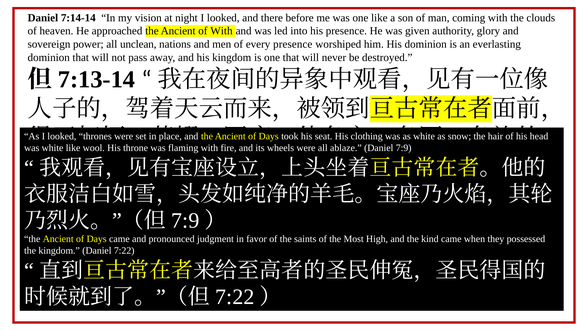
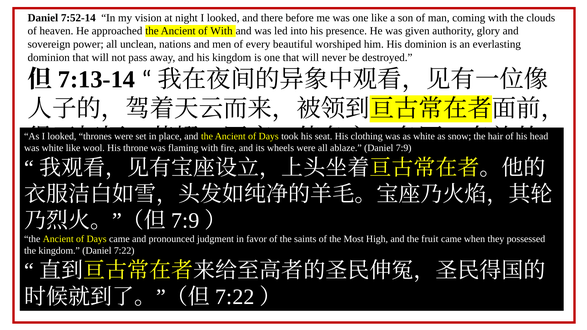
7:14-14: 7:14-14 -> 7:52-14 (78, 18)
every presence: presence -> beautiful (293, 44)
kind: kind -> fruit (430, 239)
